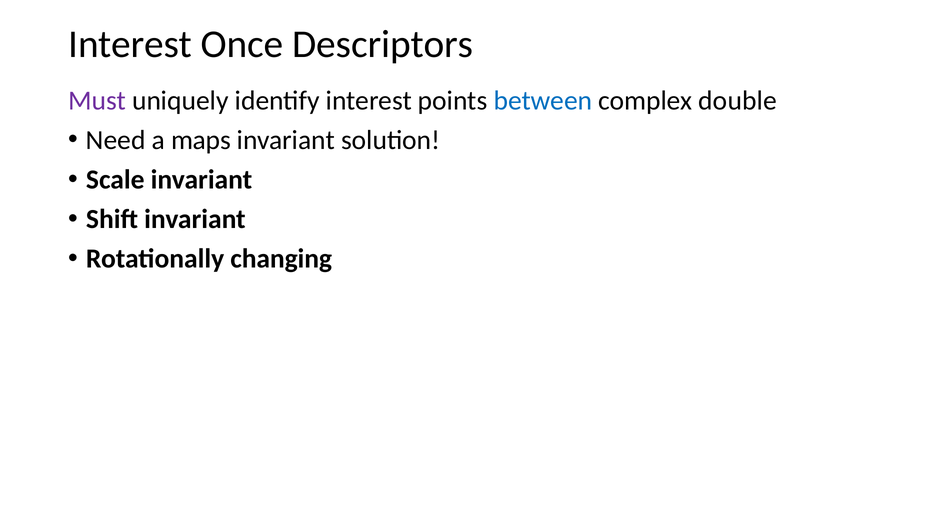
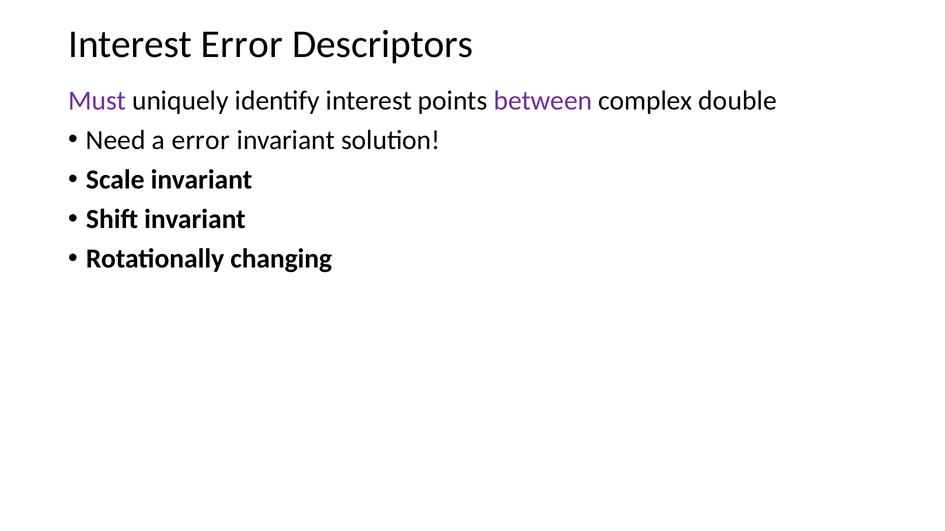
Interest Once: Once -> Error (242, 44)
between colour: blue -> purple (543, 101)
a maps: maps -> error (201, 140)
